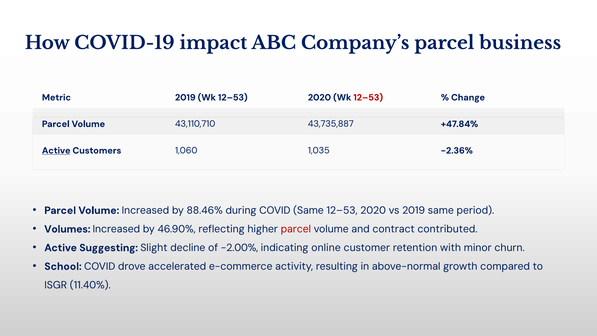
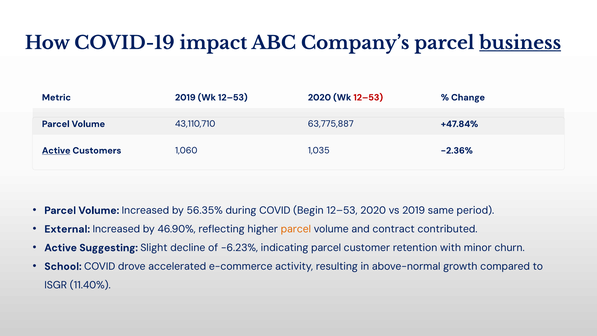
business underline: none -> present (520, 43)
43,735,887: 43,735,887 -> 63,775,887 (331, 124)
88.46%: 88.46% -> 56.35% (205, 210)
COVID Same: Same -> Begin (308, 210)
Volumes: Volumes -> External (67, 229)
parcel colour: red -> orange (296, 229)
−2.00%: −2.00% -> −6.23% (239, 248)
indicating online: online -> parcel (326, 248)
